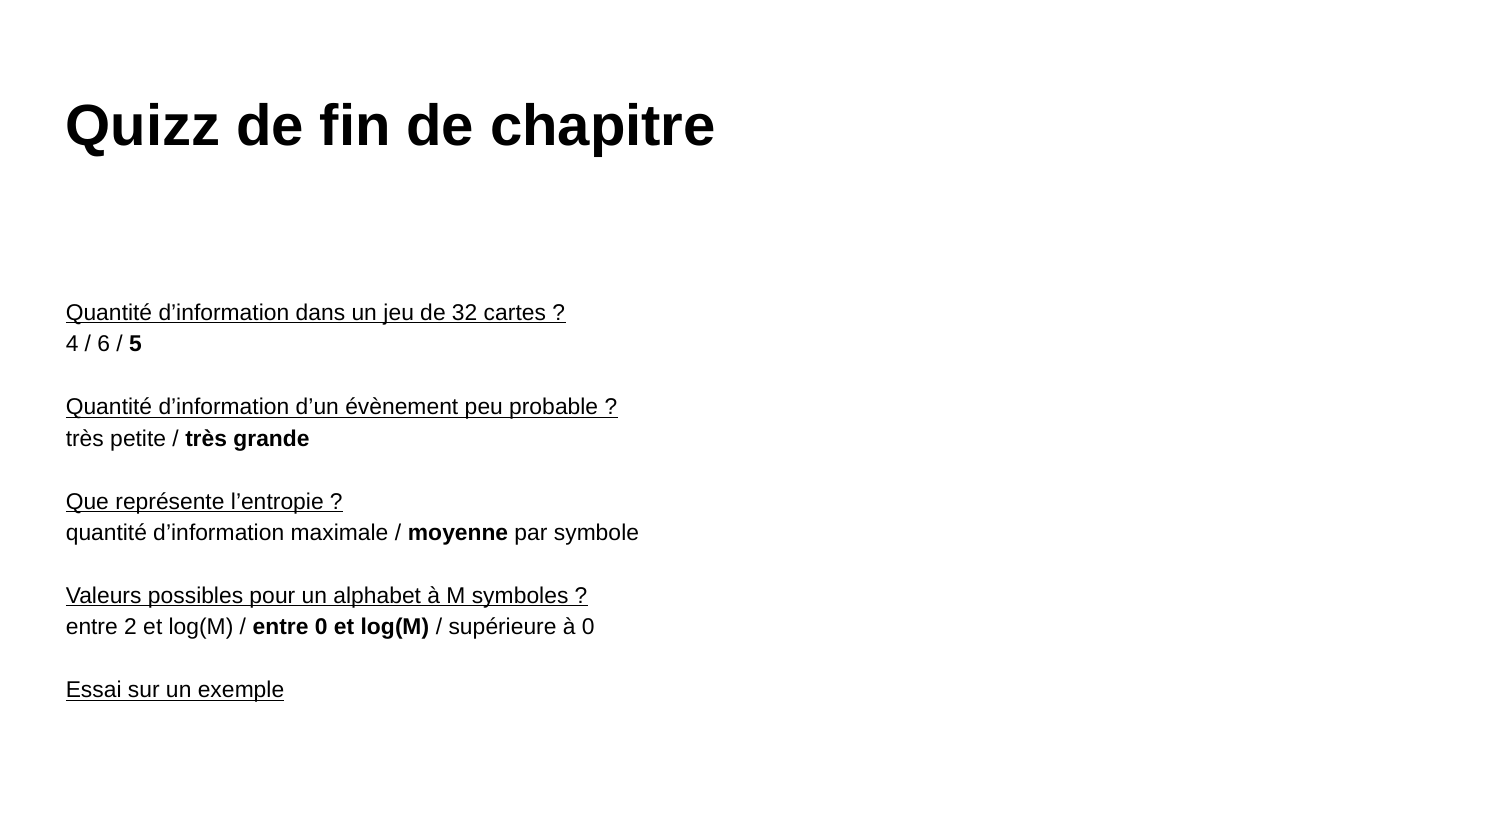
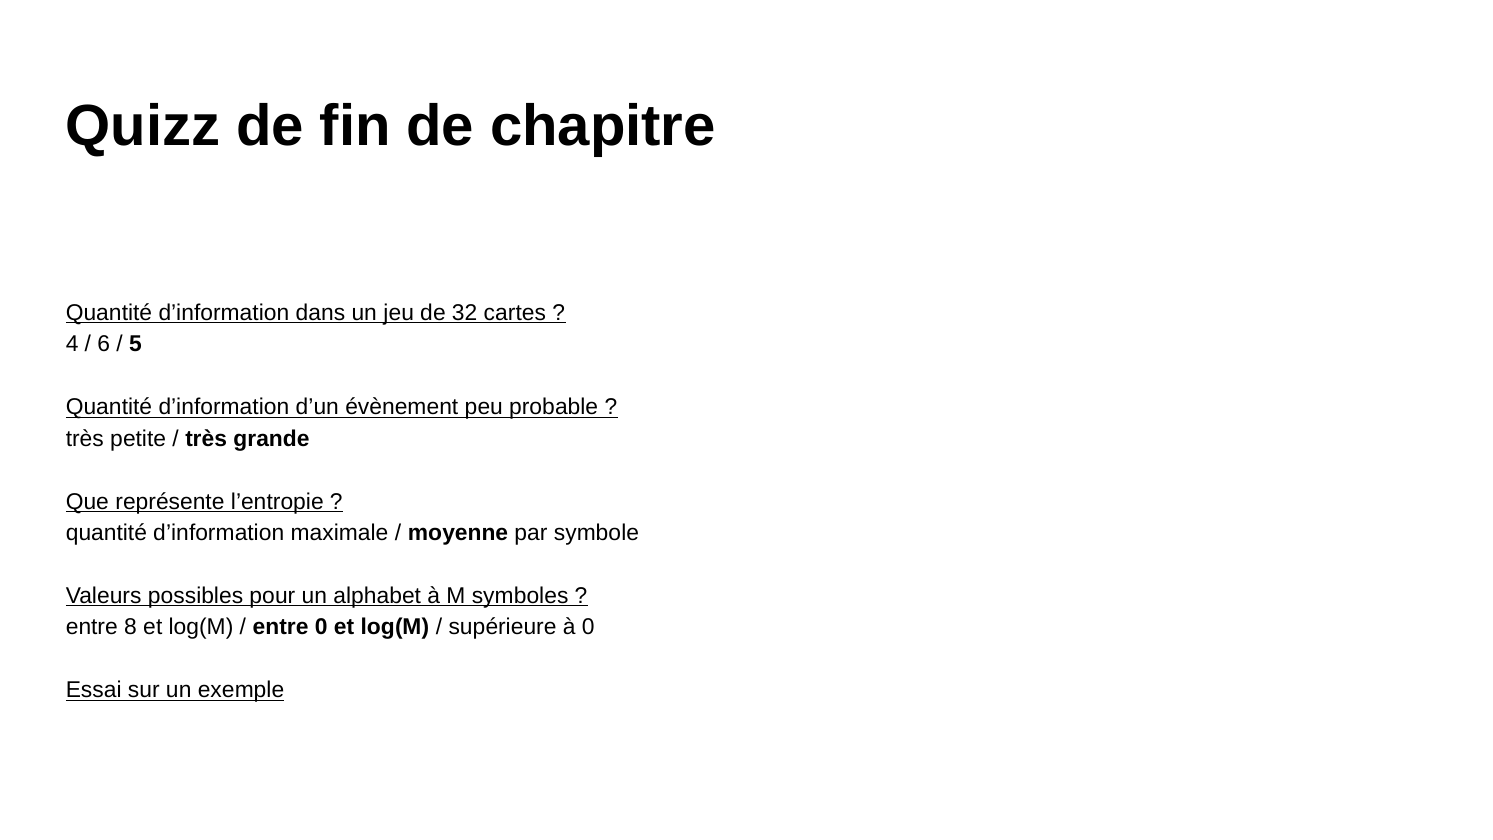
2: 2 -> 8 (131, 627)
